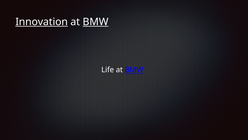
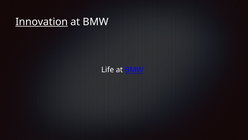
BMW underline: present -> none (96, 22)
